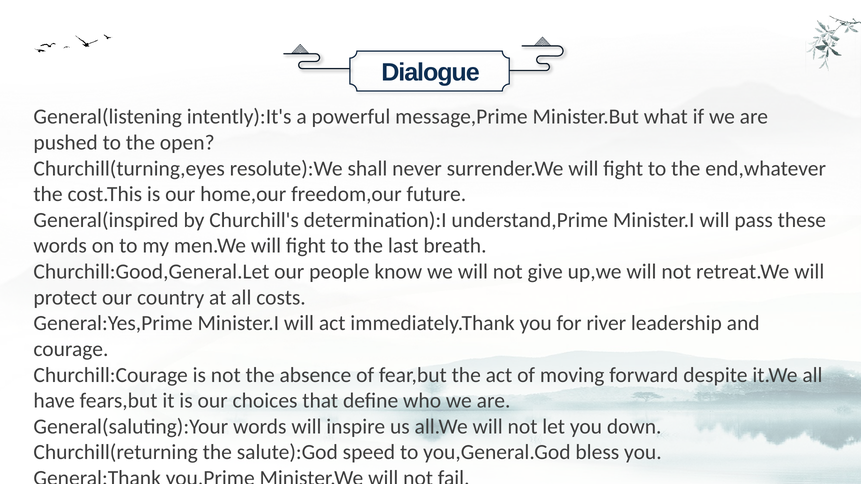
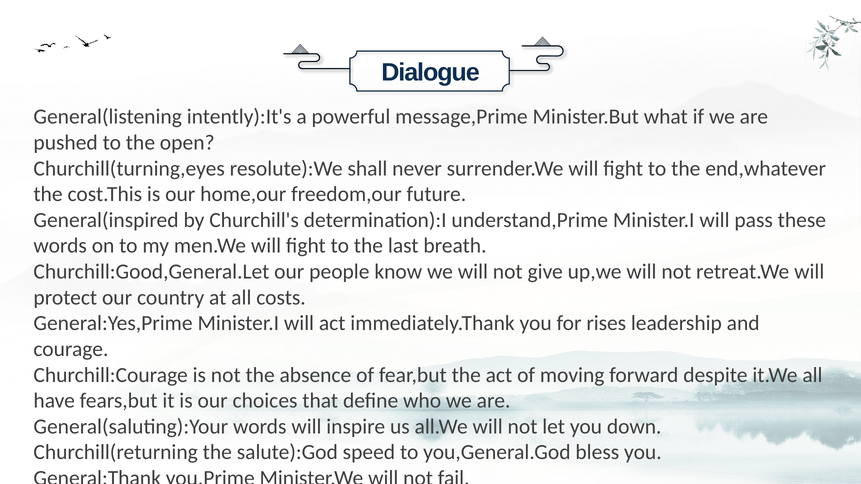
river: river -> rises (606, 323)
